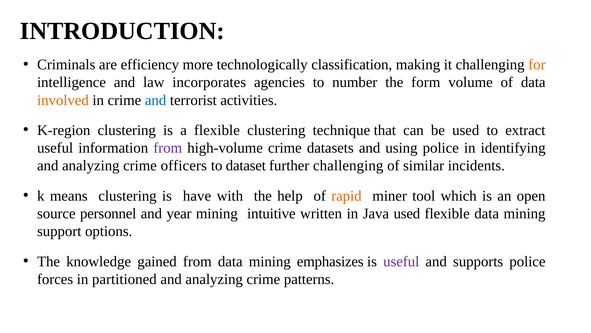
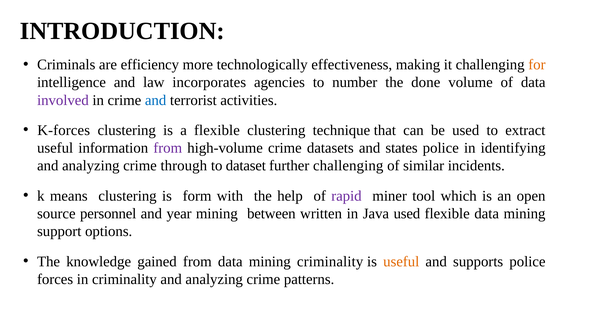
classification: classification -> effectiveness (352, 65)
form: form -> done (426, 82)
involved colour: orange -> purple (63, 100)
K-region: K-region -> K-forces (64, 130)
using: using -> states (402, 148)
officers: officers -> through (184, 165)
have: have -> form (197, 196)
rapid colour: orange -> purple (346, 196)
intuitive: intuitive -> between (271, 213)
mining emphasizes: emphasizes -> criminality (330, 261)
useful colour: purple -> orange (401, 261)
in partitioned: partitioned -> criminality (124, 279)
